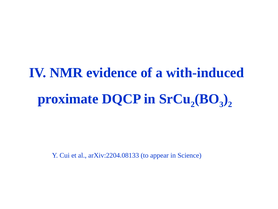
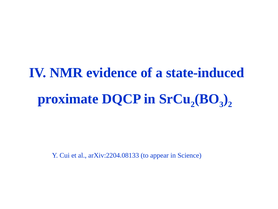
with-induced: with-induced -> state-induced (205, 73)
